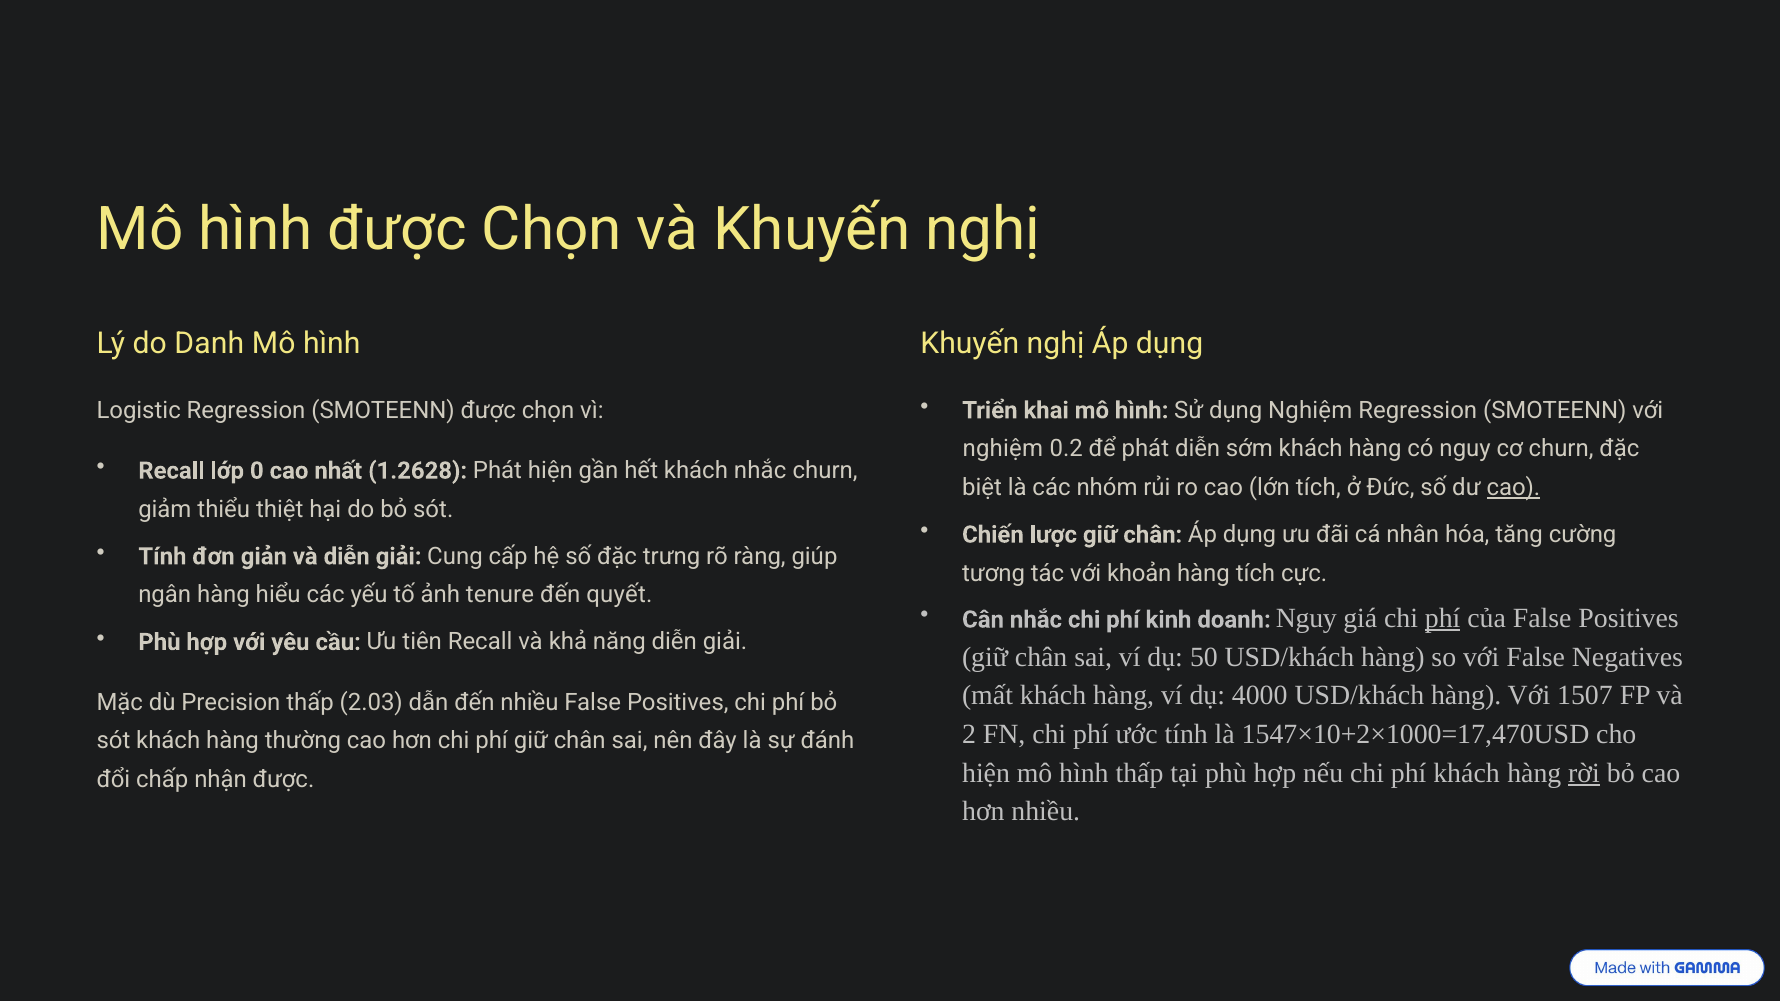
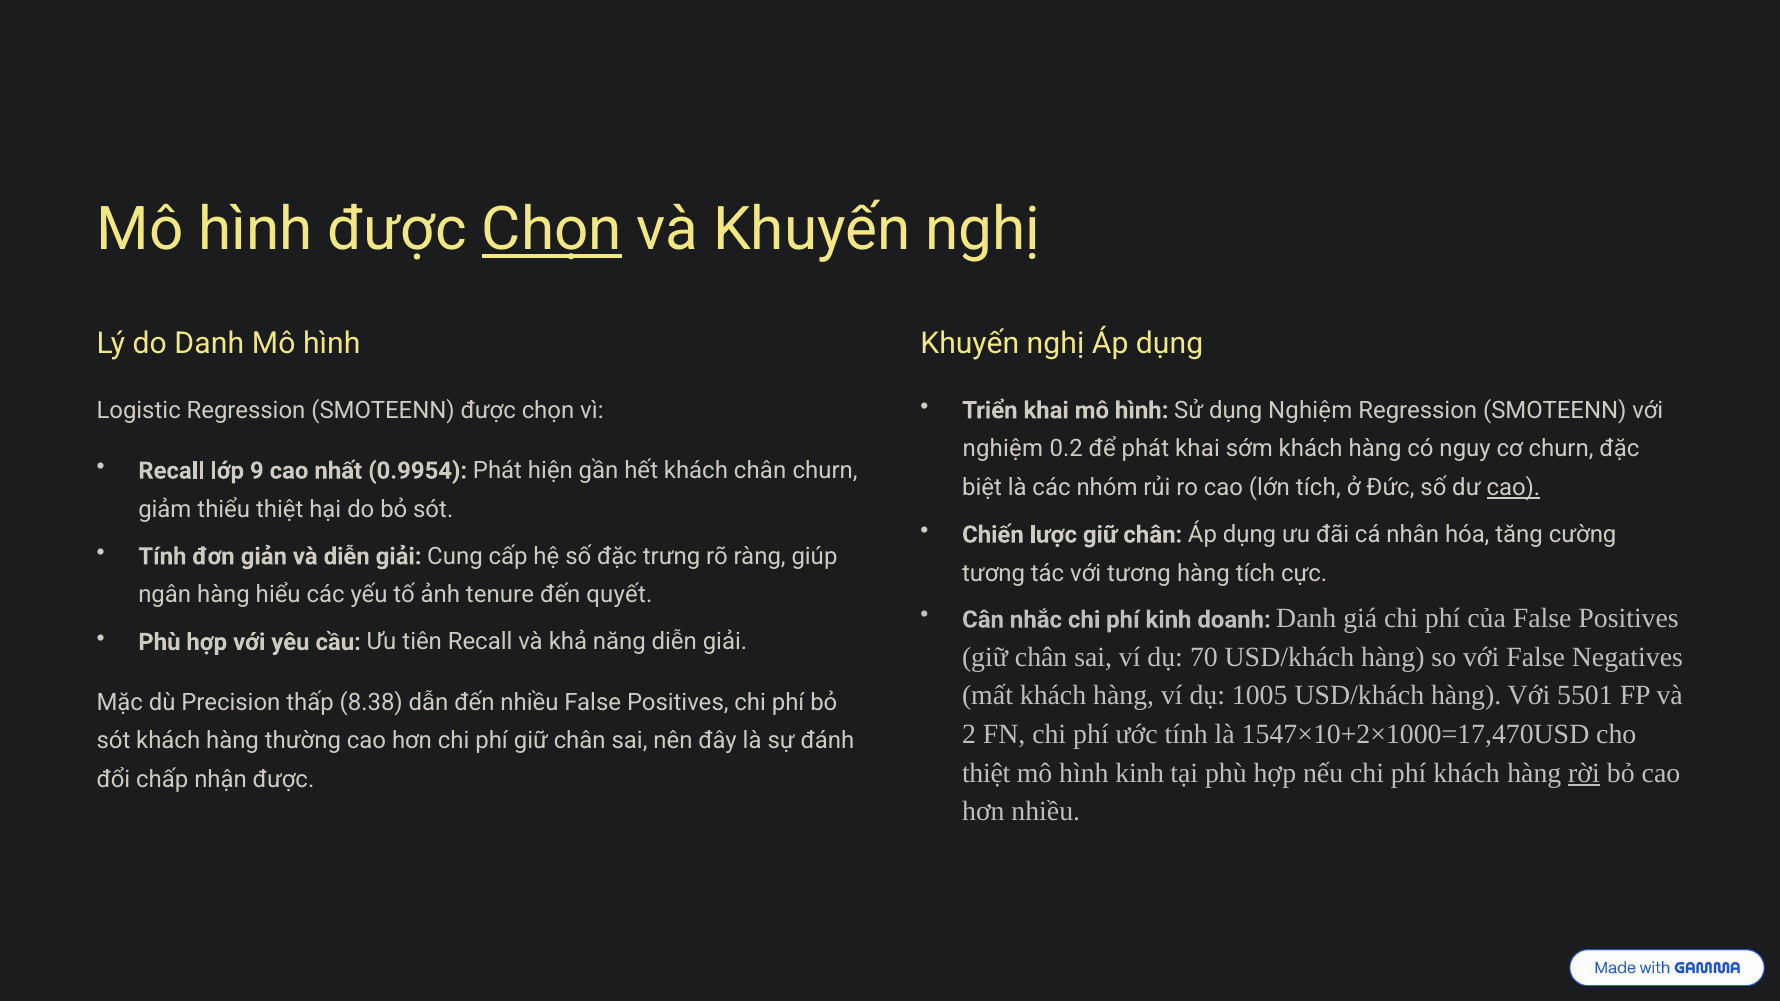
Chọn underline: none -> present (552, 230)
phát diễn: diễn -> khai (1197, 449)
0: 0 -> 9 (257, 471)
1.2628: 1.2628 -> 0.9954 (418, 471)
khách nhắc: nhắc -> chân (760, 471)
với khoản: khoản -> tương (1139, 573)
doanh Nguy: Nguy -> Danh (1306, 619)
phí underline: present -> none (1443, 619)
50: 50 -> 70 (1204, 657)
4000: 4000 -> 1005 (1260, 696)
1507: 1507 -> 5501 (1585, 696)
2.03: 2.03 -> 8.38 (371, 703)
hiện: hiện -> thiệt (986, 773)
hình thấp: thấp -> kinh (1140, 773)
